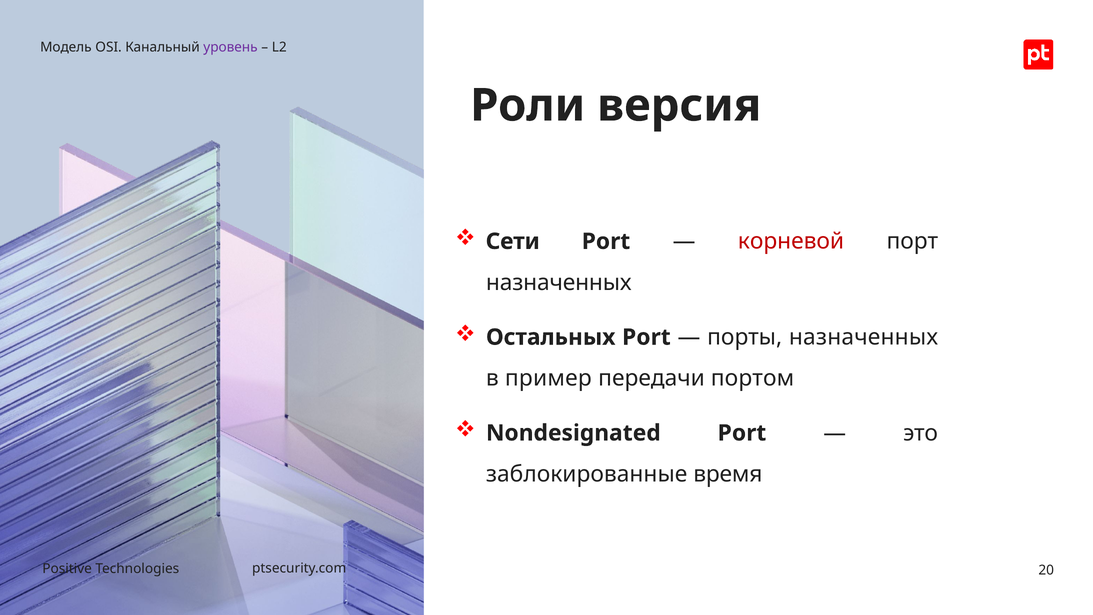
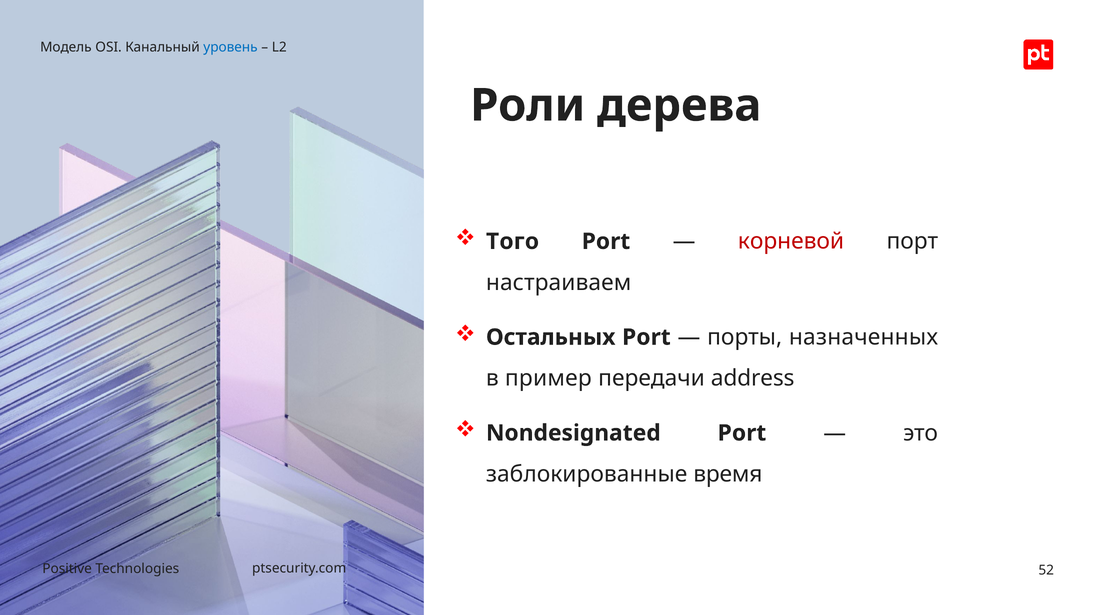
уровень colour: purple -> blue (231, 47)
версия: версия -> дерева (679, 106)
Сети: Сети -> Того (513, 241)
назначенных: назначенных -> настраиваем (559, 282)
портом: портом -> address (753, 378)
20: 20 -> 52 (1046, 570)
